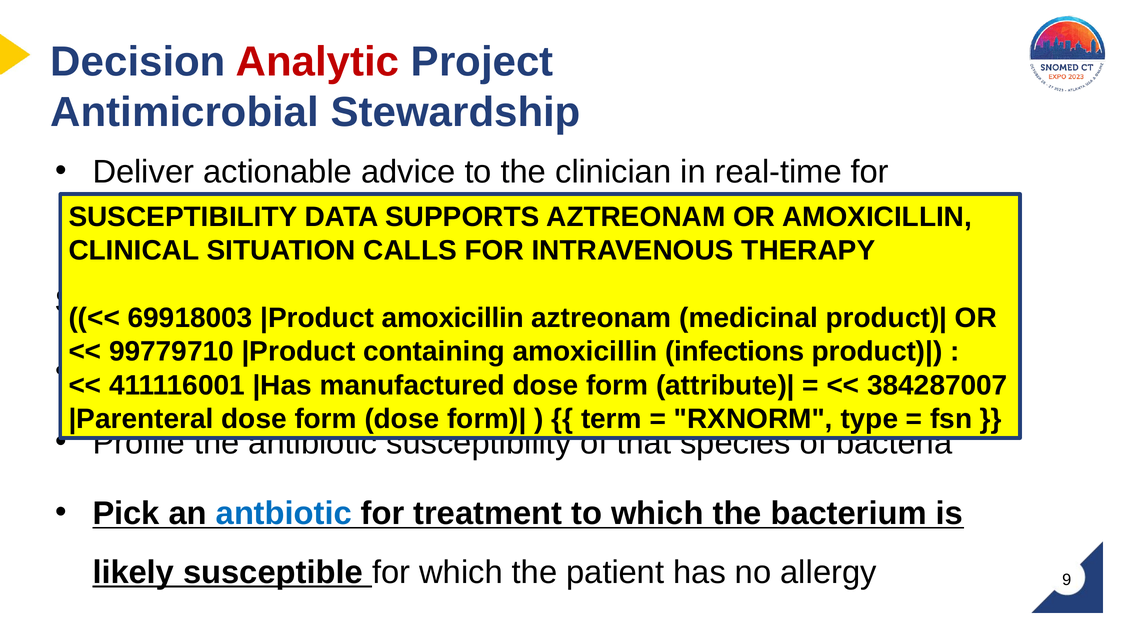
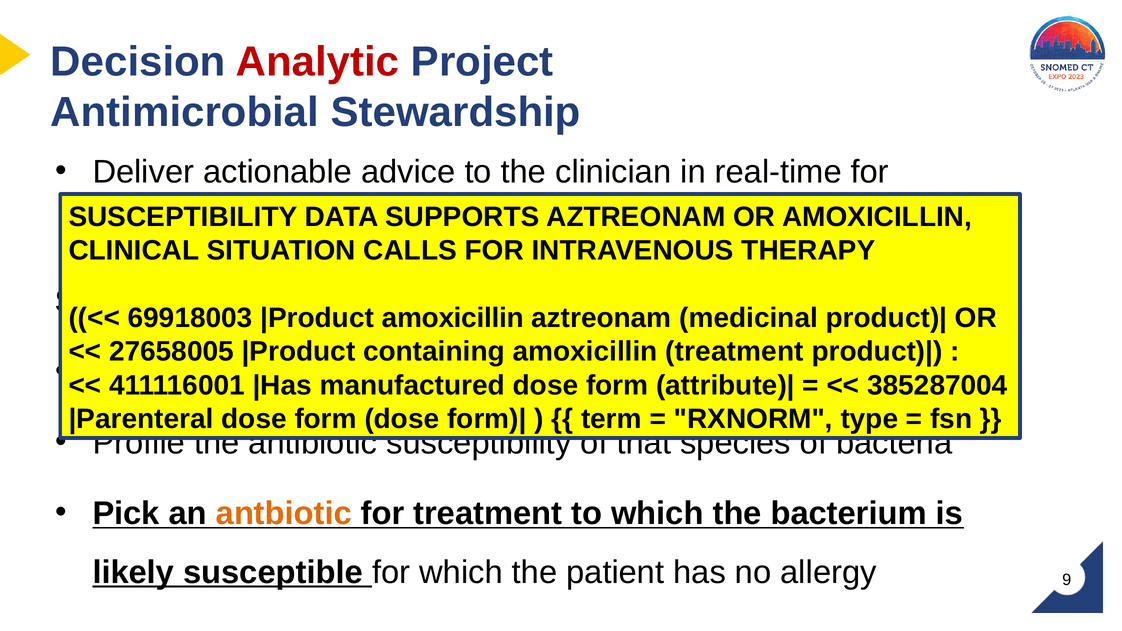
99779710: 99779710 -> 27658005 (171, 352)
amoxicillin infections: infections -> treatment (735, 352)
384287007: 384287007 -> 385287004 (937, 385)
antbiotic colour: blue -> orange (284, 513)
